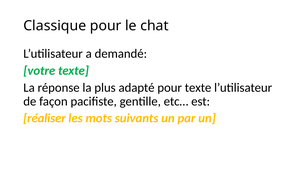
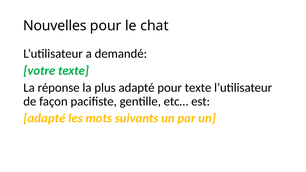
Classique: Classique -> Nouvelles (55, 26)
réaliser: réaliser -> adapté (44, 118)
